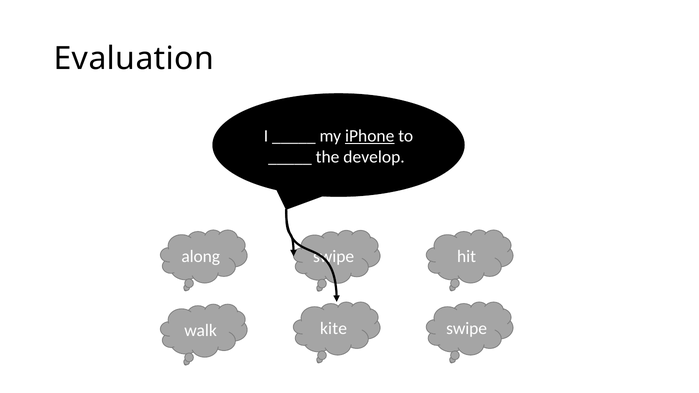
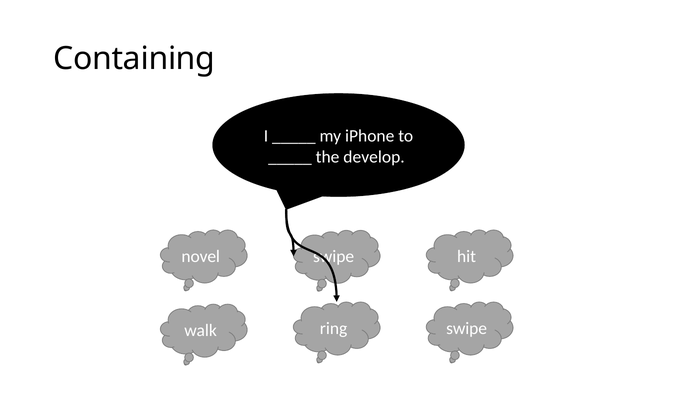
Evaluation: Evaluation -> Containing (134, 59)
iPhone underline: present -> none (370, 136)
along: along -> novel (201, 256)
kite: kite -> ring (334, 329)
